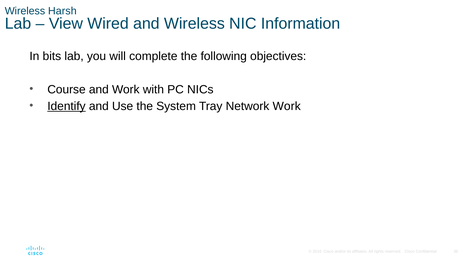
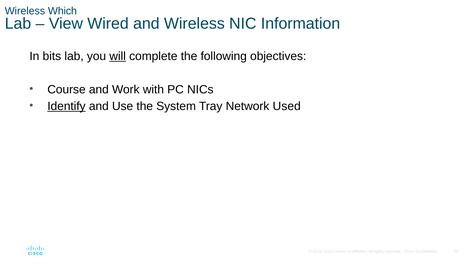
Harsh: Harsh -> Which (62, 11)
will underline: none -> present (118, 56)
Network Work: Work -> Used (287, 106)
